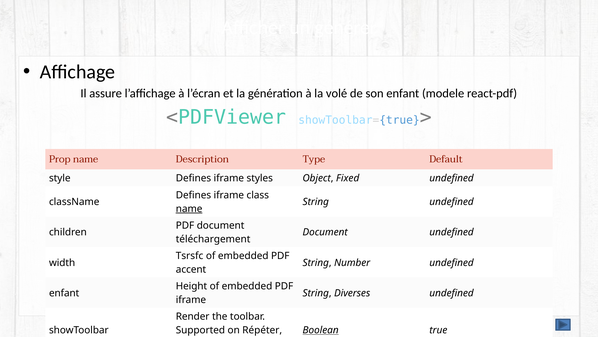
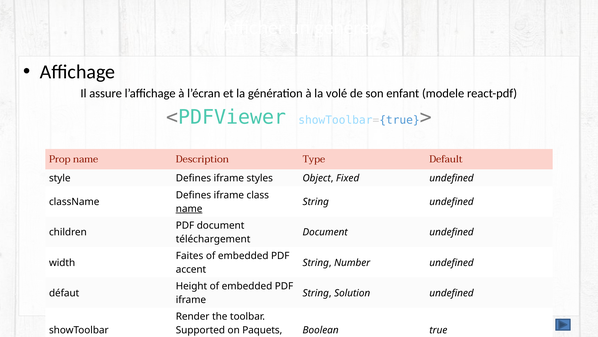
Tsrsfc: Tsrsfc -> Faites (190, 255)
enfant: enfant -> défaut (64, 293)
Diverses: Diverses -> Solution (352, 293)
Répéter: Répéter -> Paquets (262, 330)
Boolean underline: present -> none (321, 330)
